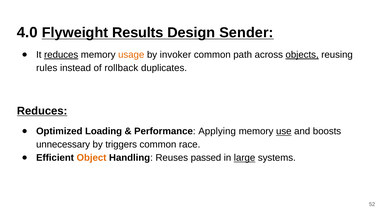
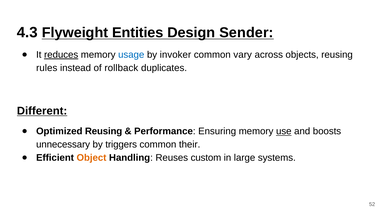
4.0: 4.0 -> 4.3 (27, 33)
Results: Results -> Entities (138, 33)
usage colour: orange -> blue (131, 55)
path: path -> vary (243, 55)
objects underline: present -> none (302, 55)
Reduces: Reduces -> Different (42, 111)
Optimized Loading: Loading -> Reusing (104, 131)
Applying: Applying -> Ensuring (217, 131)
race: race -> their (190, 145)
passed: passed -> custom (206, 158)
large underline: present -> none (245, 158)
